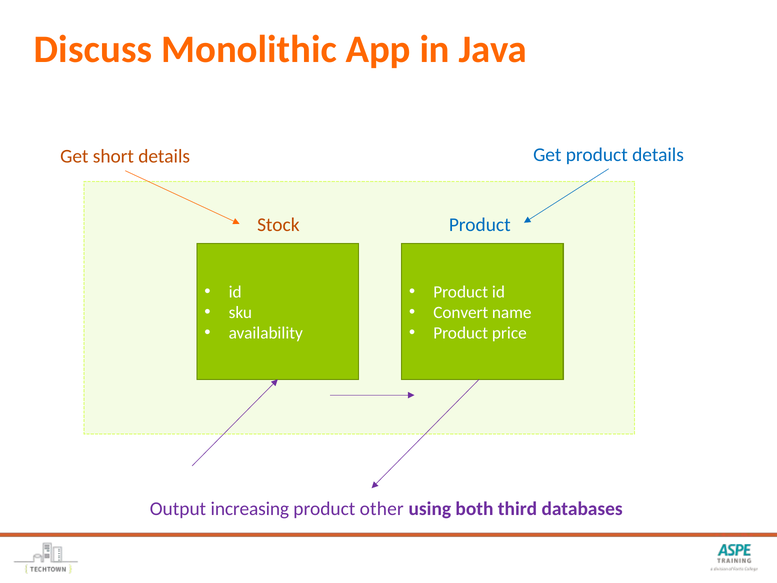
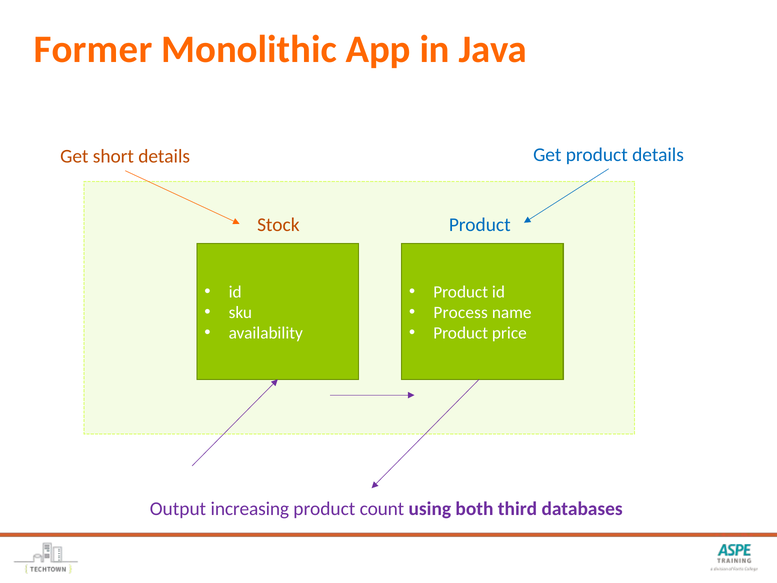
Discuss: Discuss -> Former (93, 50)
Convert: Convert -> Process (461, 312)
other: other -> count (382, 509)
